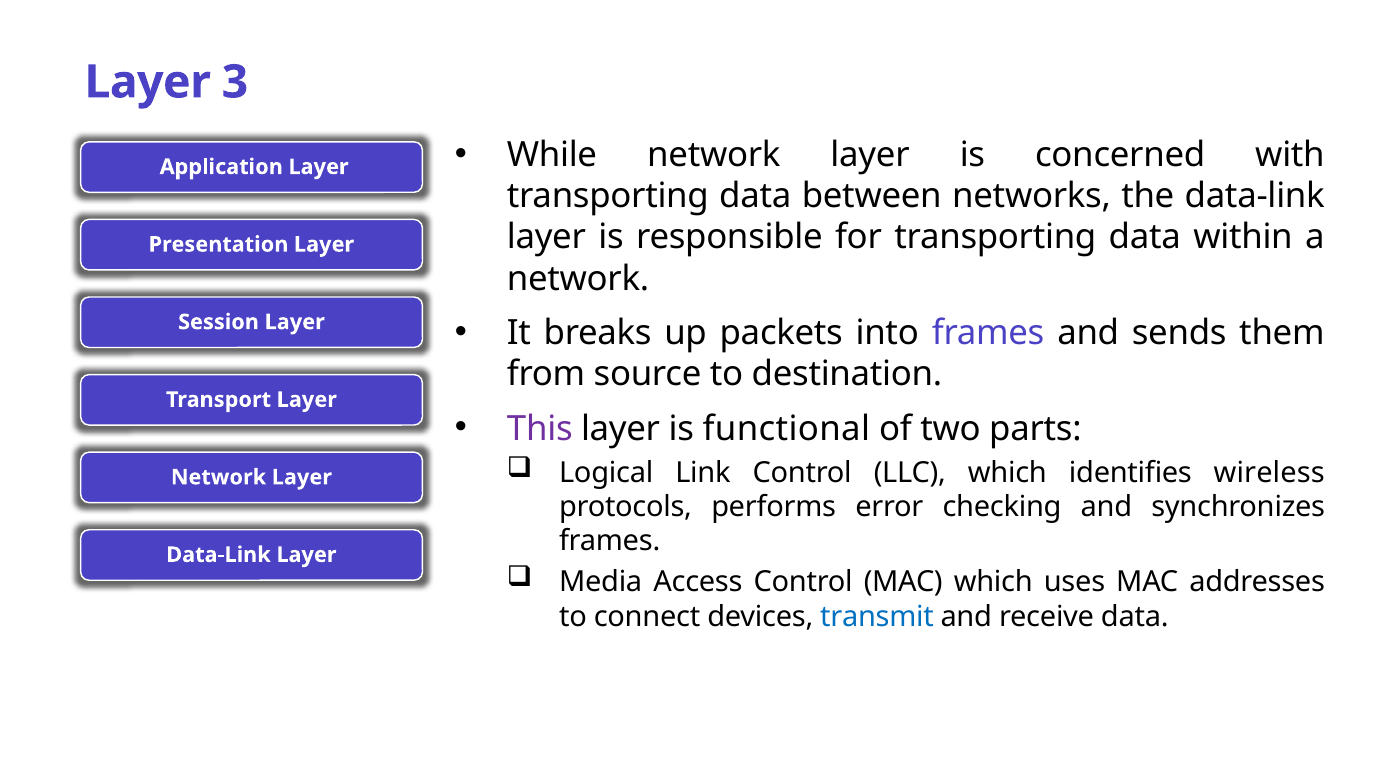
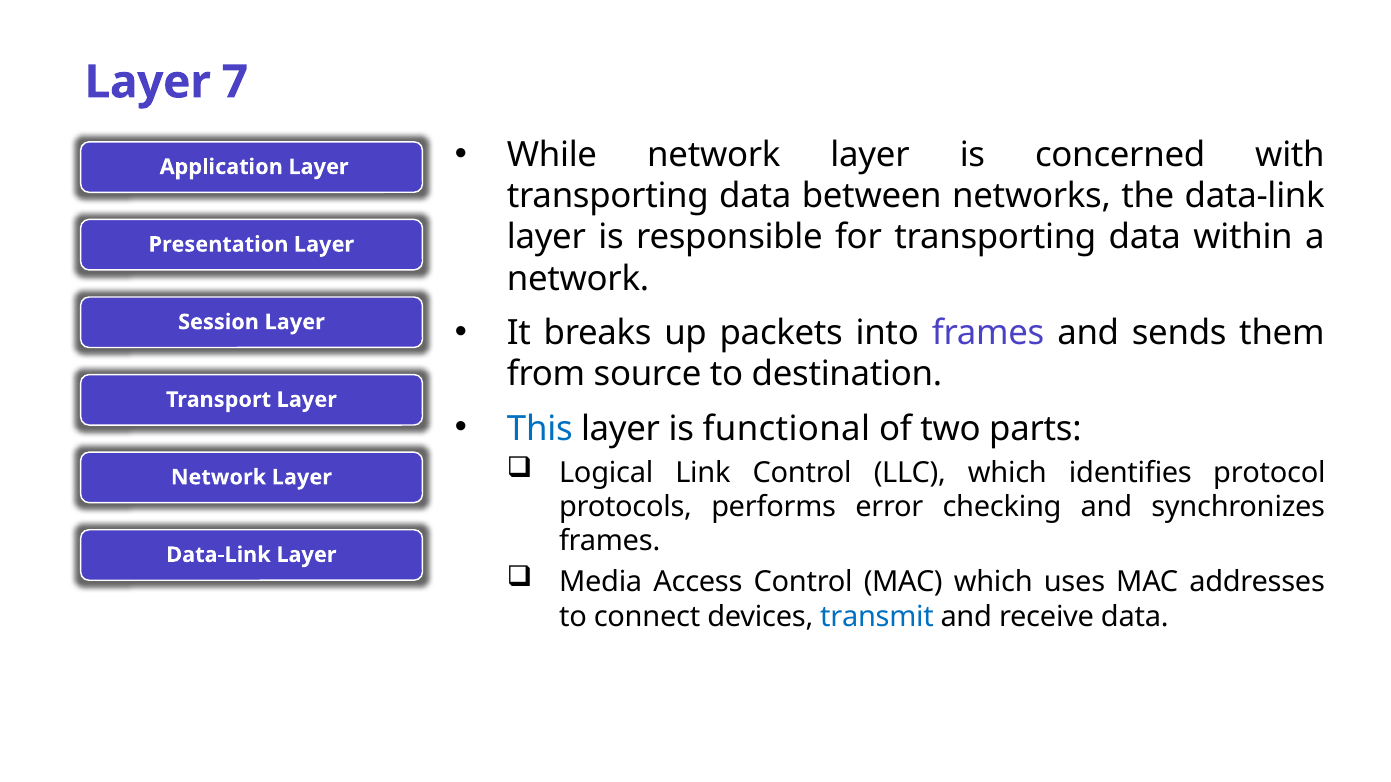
3: 3 -> 7 (235, 82)
This colour: purple -> blue (540, 429)
wireless: wireless -> protocol (1269, 473)
